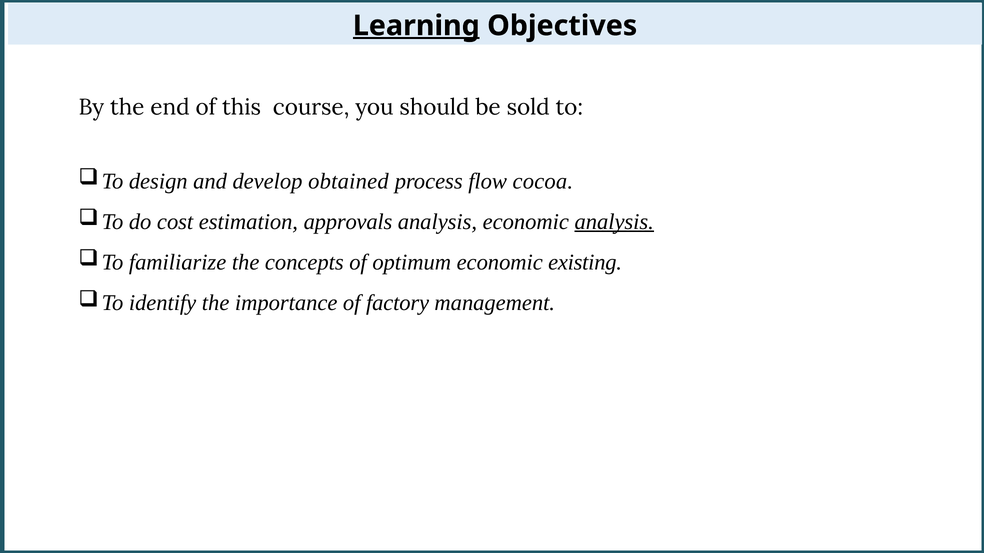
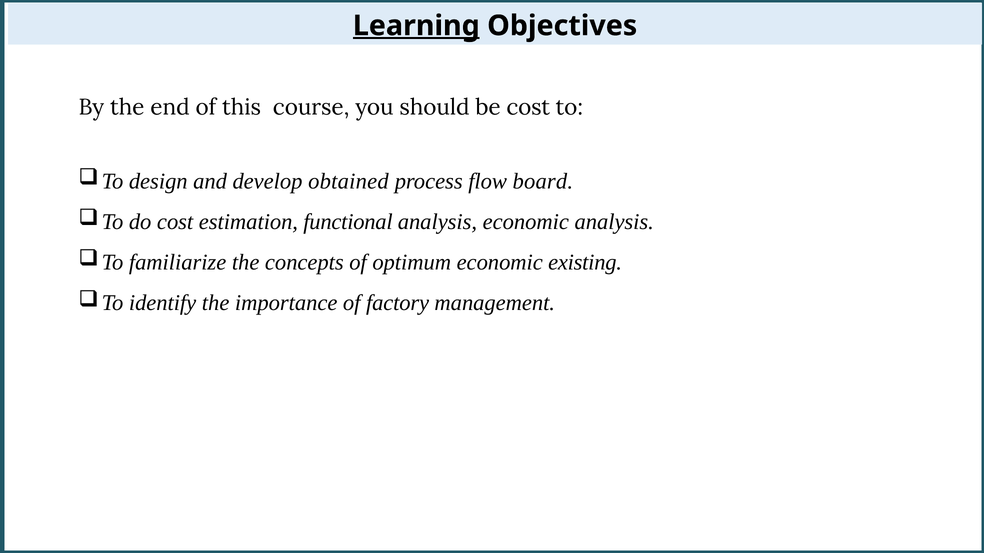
be sold: sold -> cost (528, 107)
cocoa: cocoa -> board (543, 181)
approvals: approvals -> functional (348, 222)
analysis underline: present -> none (614, 222)
